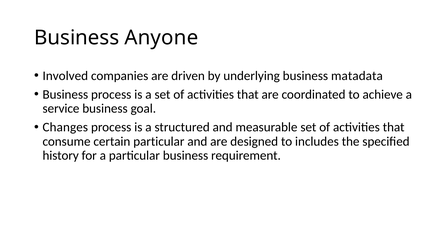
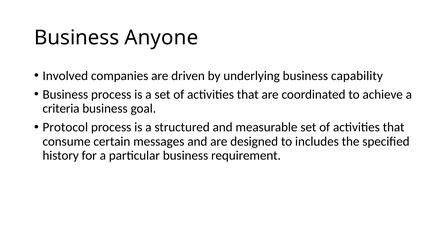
matadata: matadata -> capability (357, 76)
service: service -> criteria (61, 109)
Changes: Changes -> Protocol (65, 127)
certain particular: particular -> messages (159, 141)
